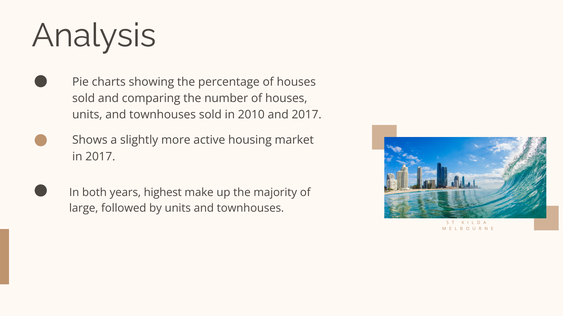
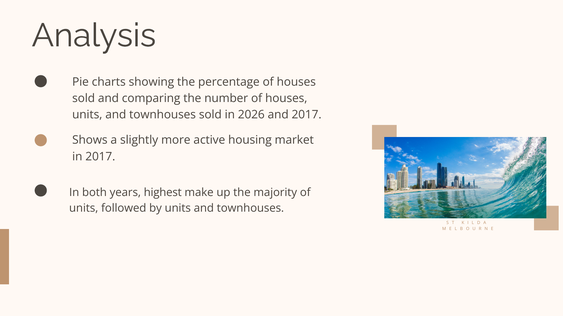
2010: 2010 -> 2026 (251, 115)
large: large -> units (84, 209)
